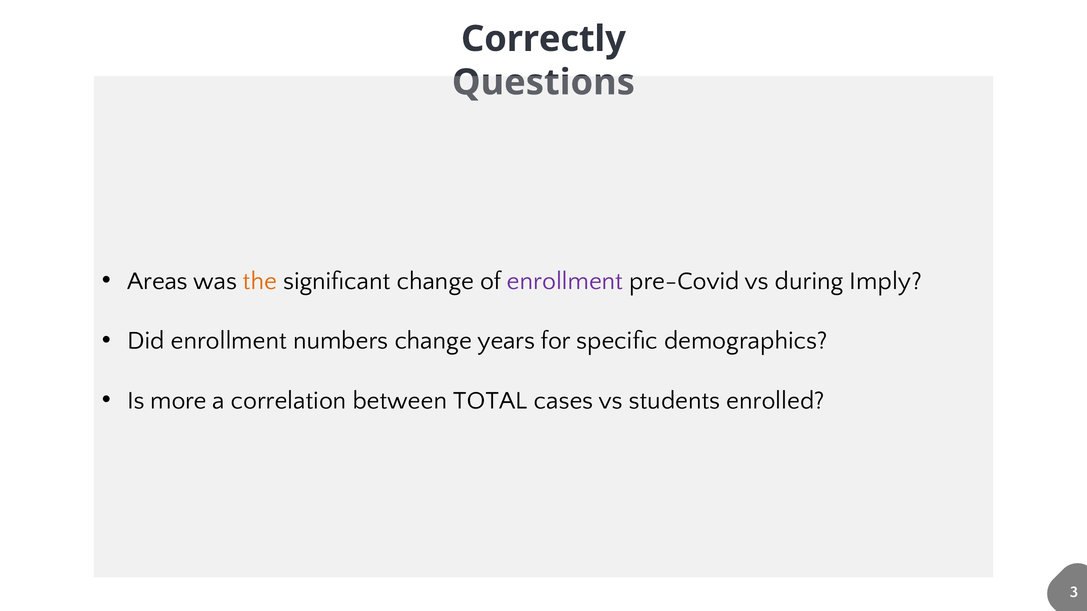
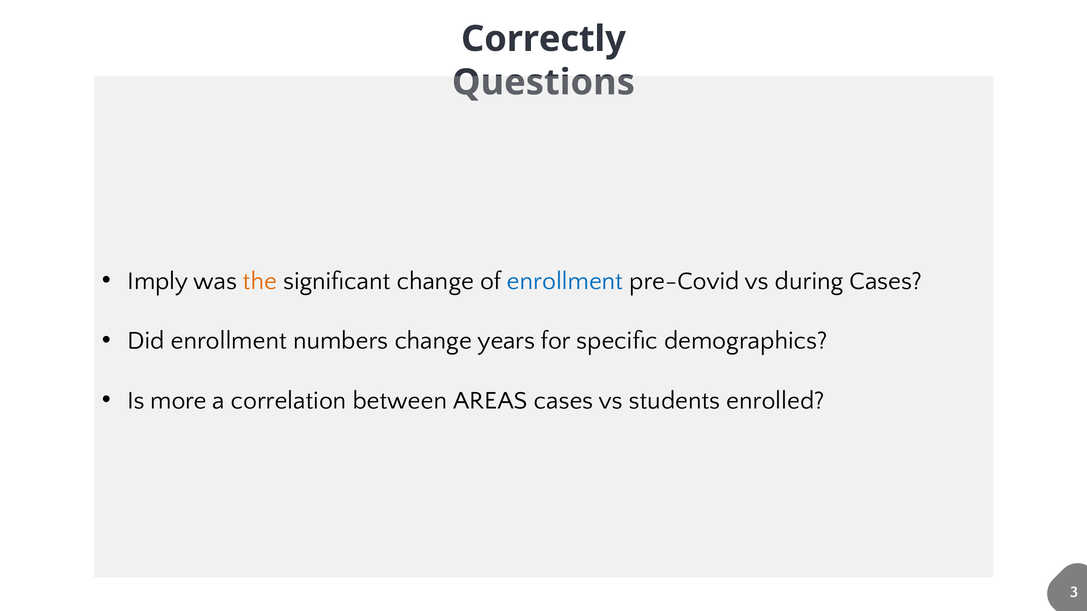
Areas: Areas -> Imply (158, 281)
enrollment colour: purple -> blue (565, 281)
during Imply: Imply -> Cases (886, 281)
TOTAL: TOTAL -> AREAS (490, 401)
